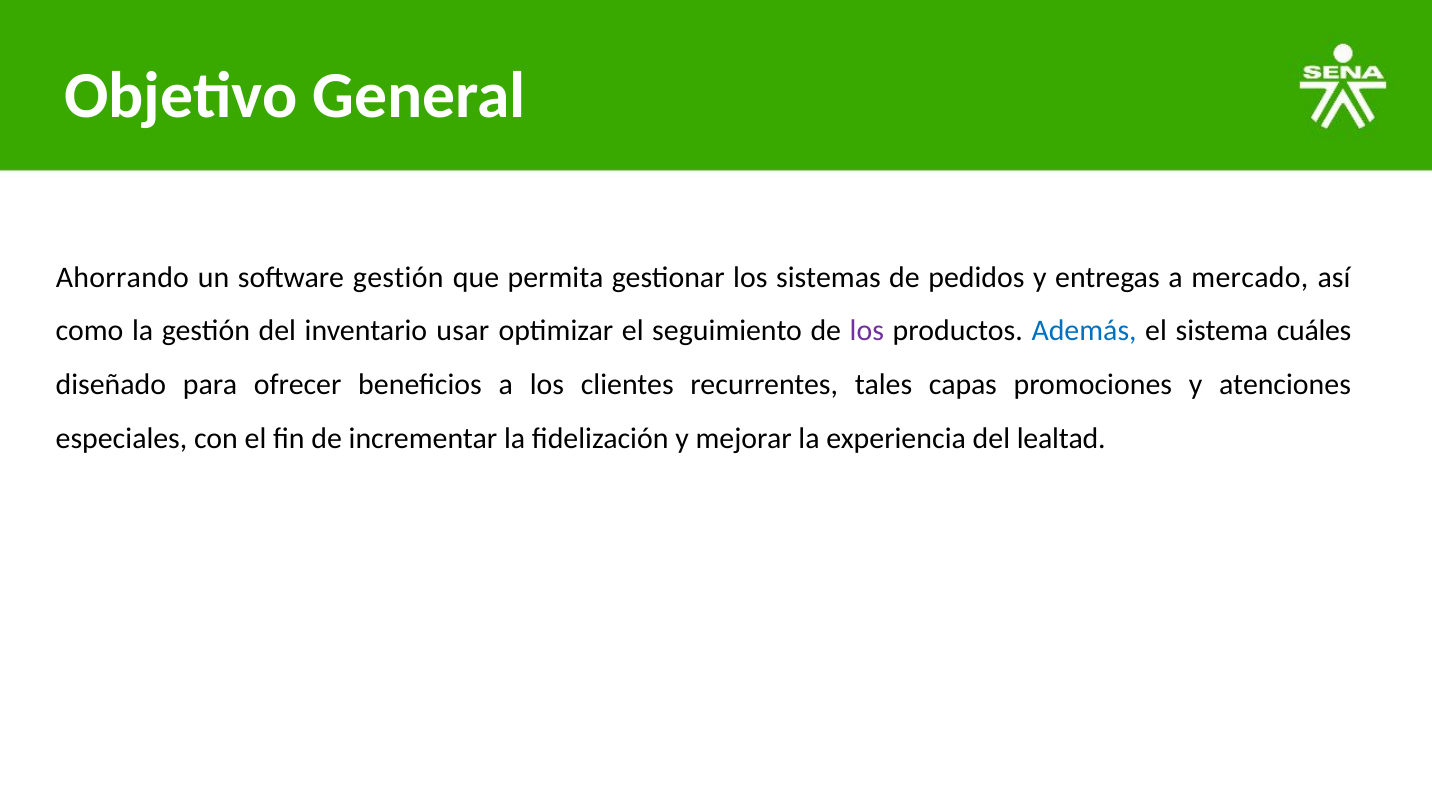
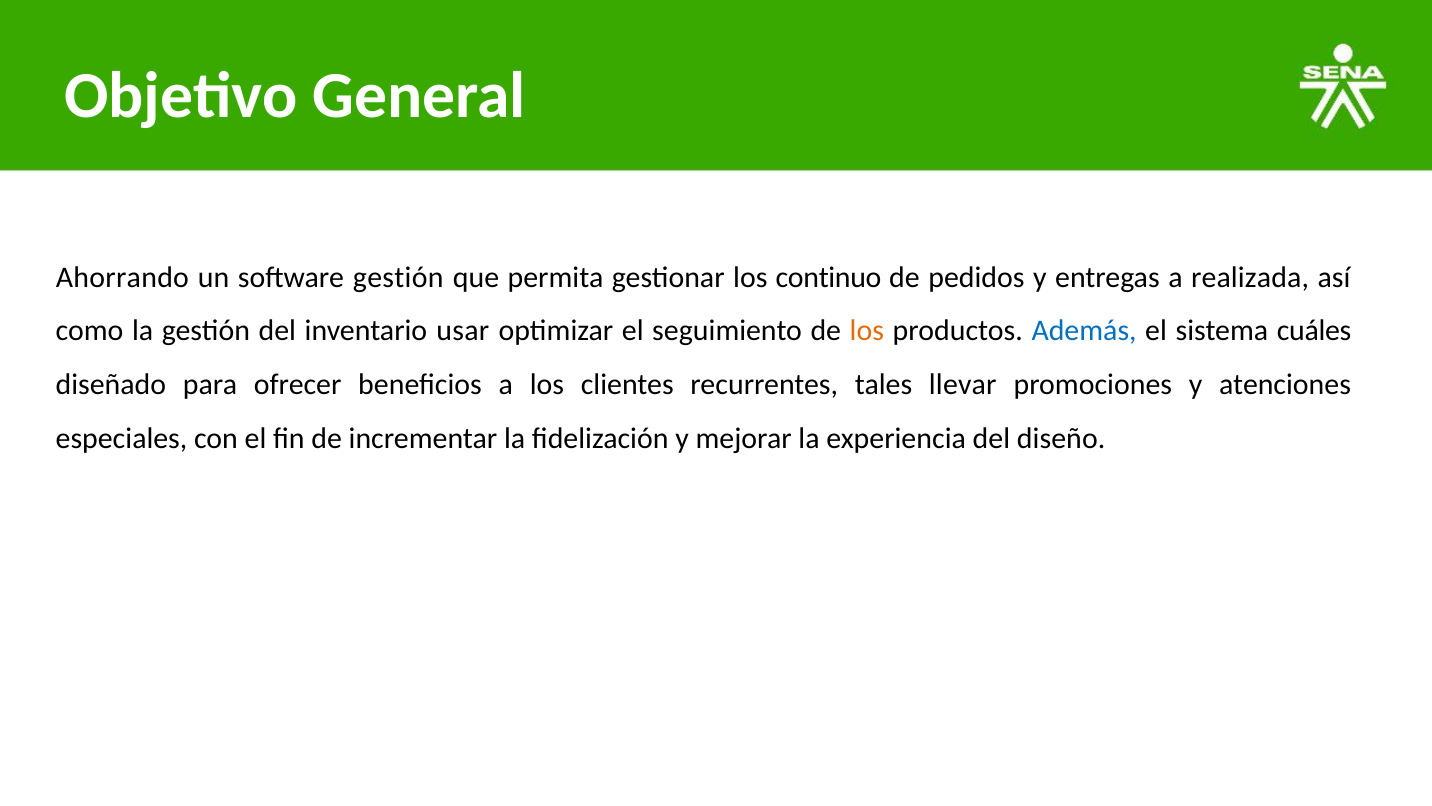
sistemas: sistemas -> continuo (829, 277)
mercado: mercado -> realizada (1250, 277)
los colour: purple -> orange (867, 331)
capas: capas -> llevar (963, 385)
lealtad: lealtad -> diseño (1061, 438)
